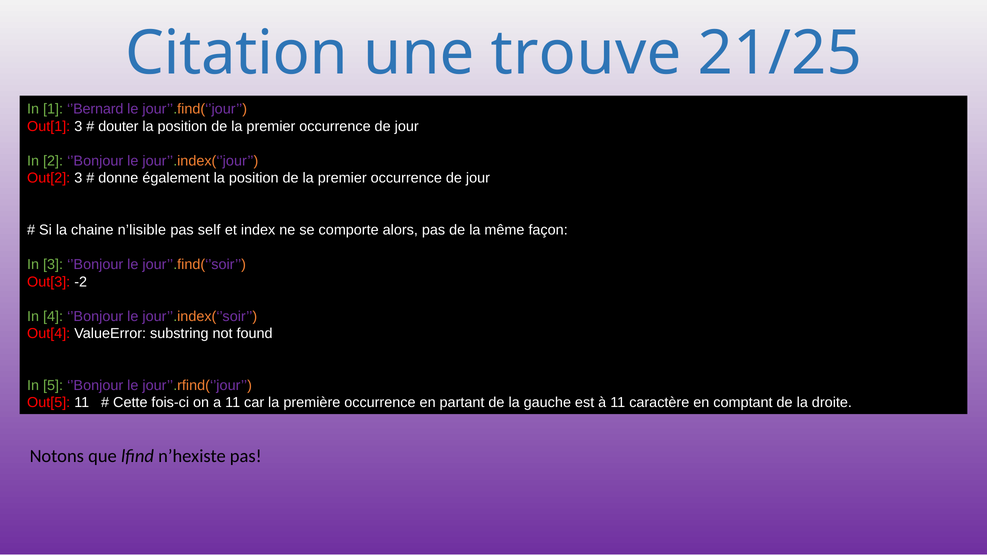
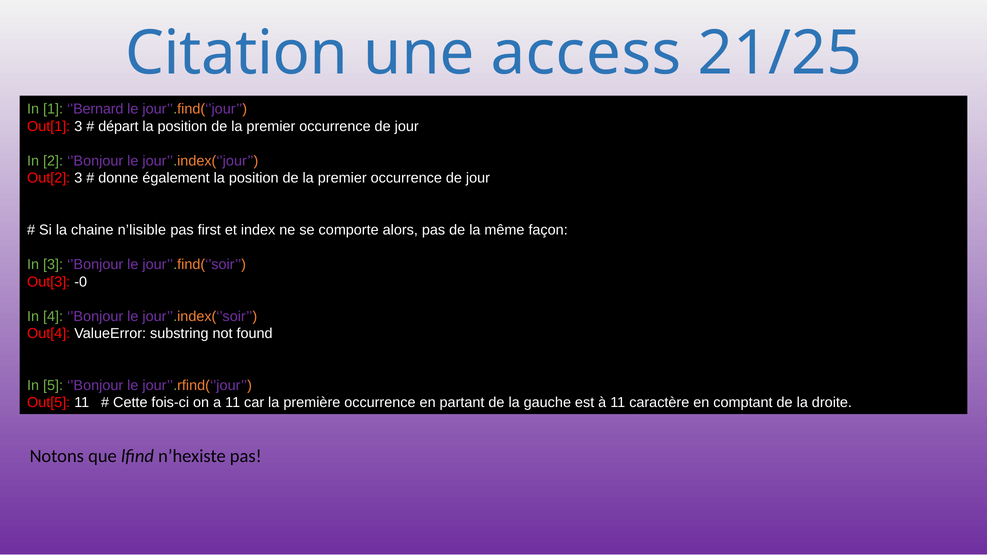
trouve: trouve -> access (586, 53)
douter: douter -> départ (118, 126)
self: self -> first (209, 230)
-2: -2 -> -0 (81, 282)
